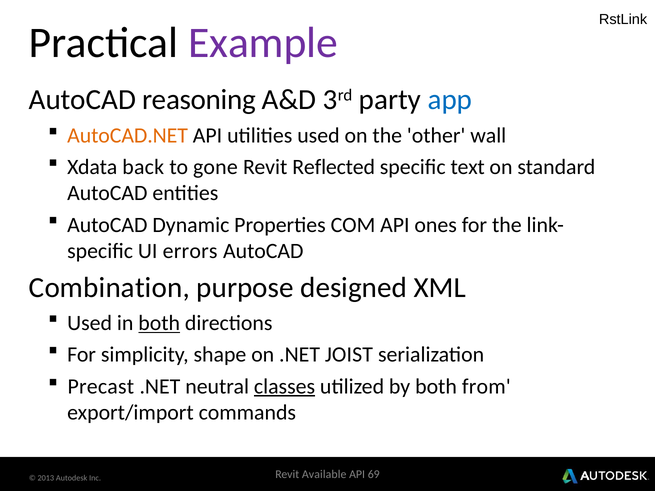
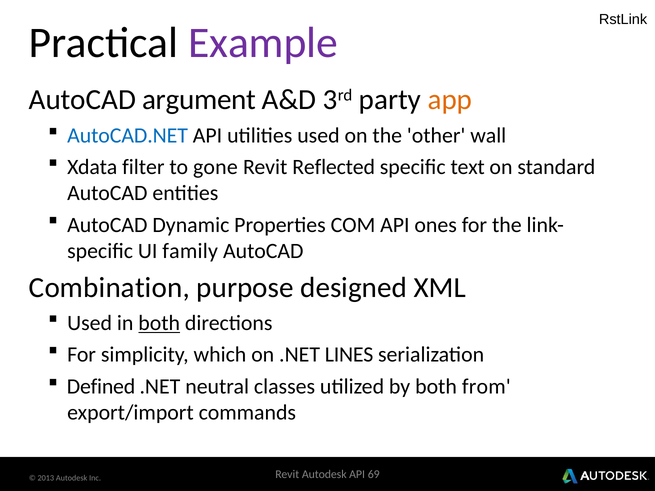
reasoning: reasoning -> argument (199, 100)
app colour: blue -> orange (450, 100)
AutoCAD.NET colour: orange -> blue (128, 135)
back: back -> filter (143, 167)
errors: errors -> family (190, 251)
shape: shape -> which (220, 355)
JOIST: JOIST -> LINES (349, 355)
Precast: Precast -> Defined (101, 387)
classes underline: present -> none (285, 387)
Revit Available: Available -> Autodesk (324, 475)
